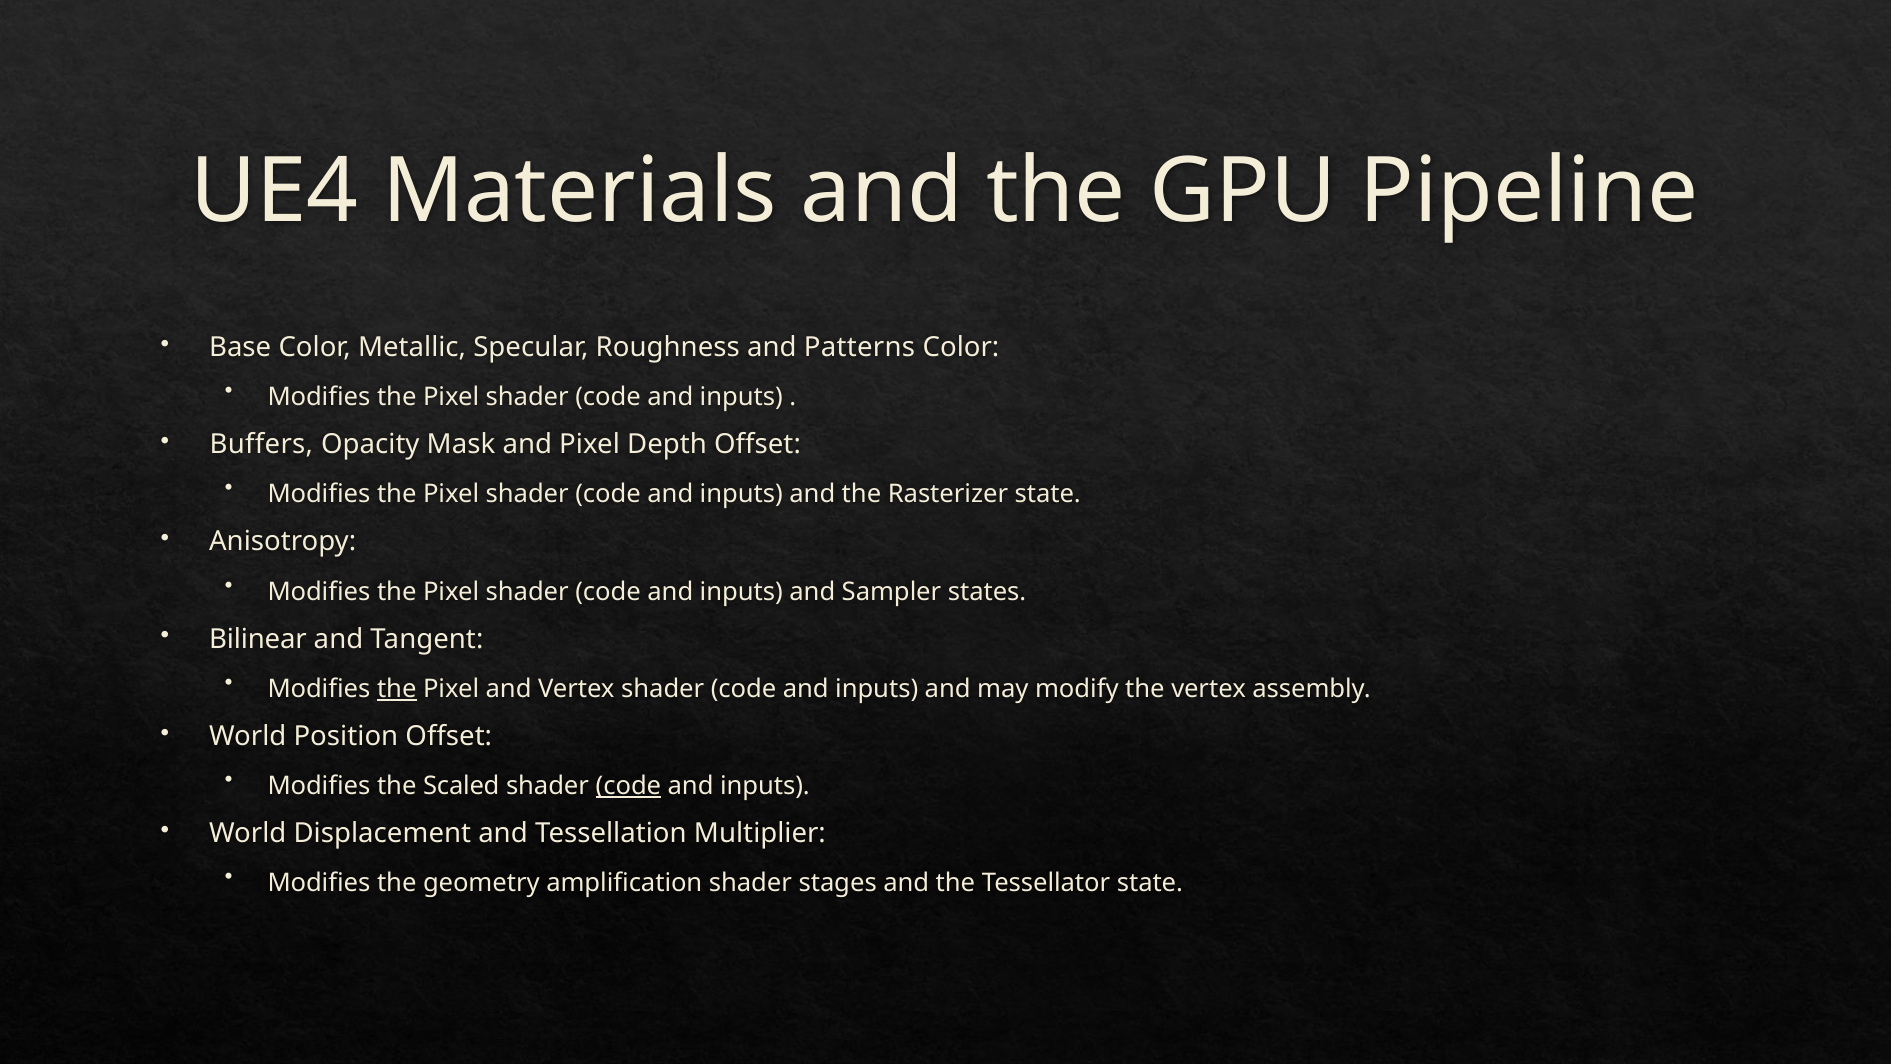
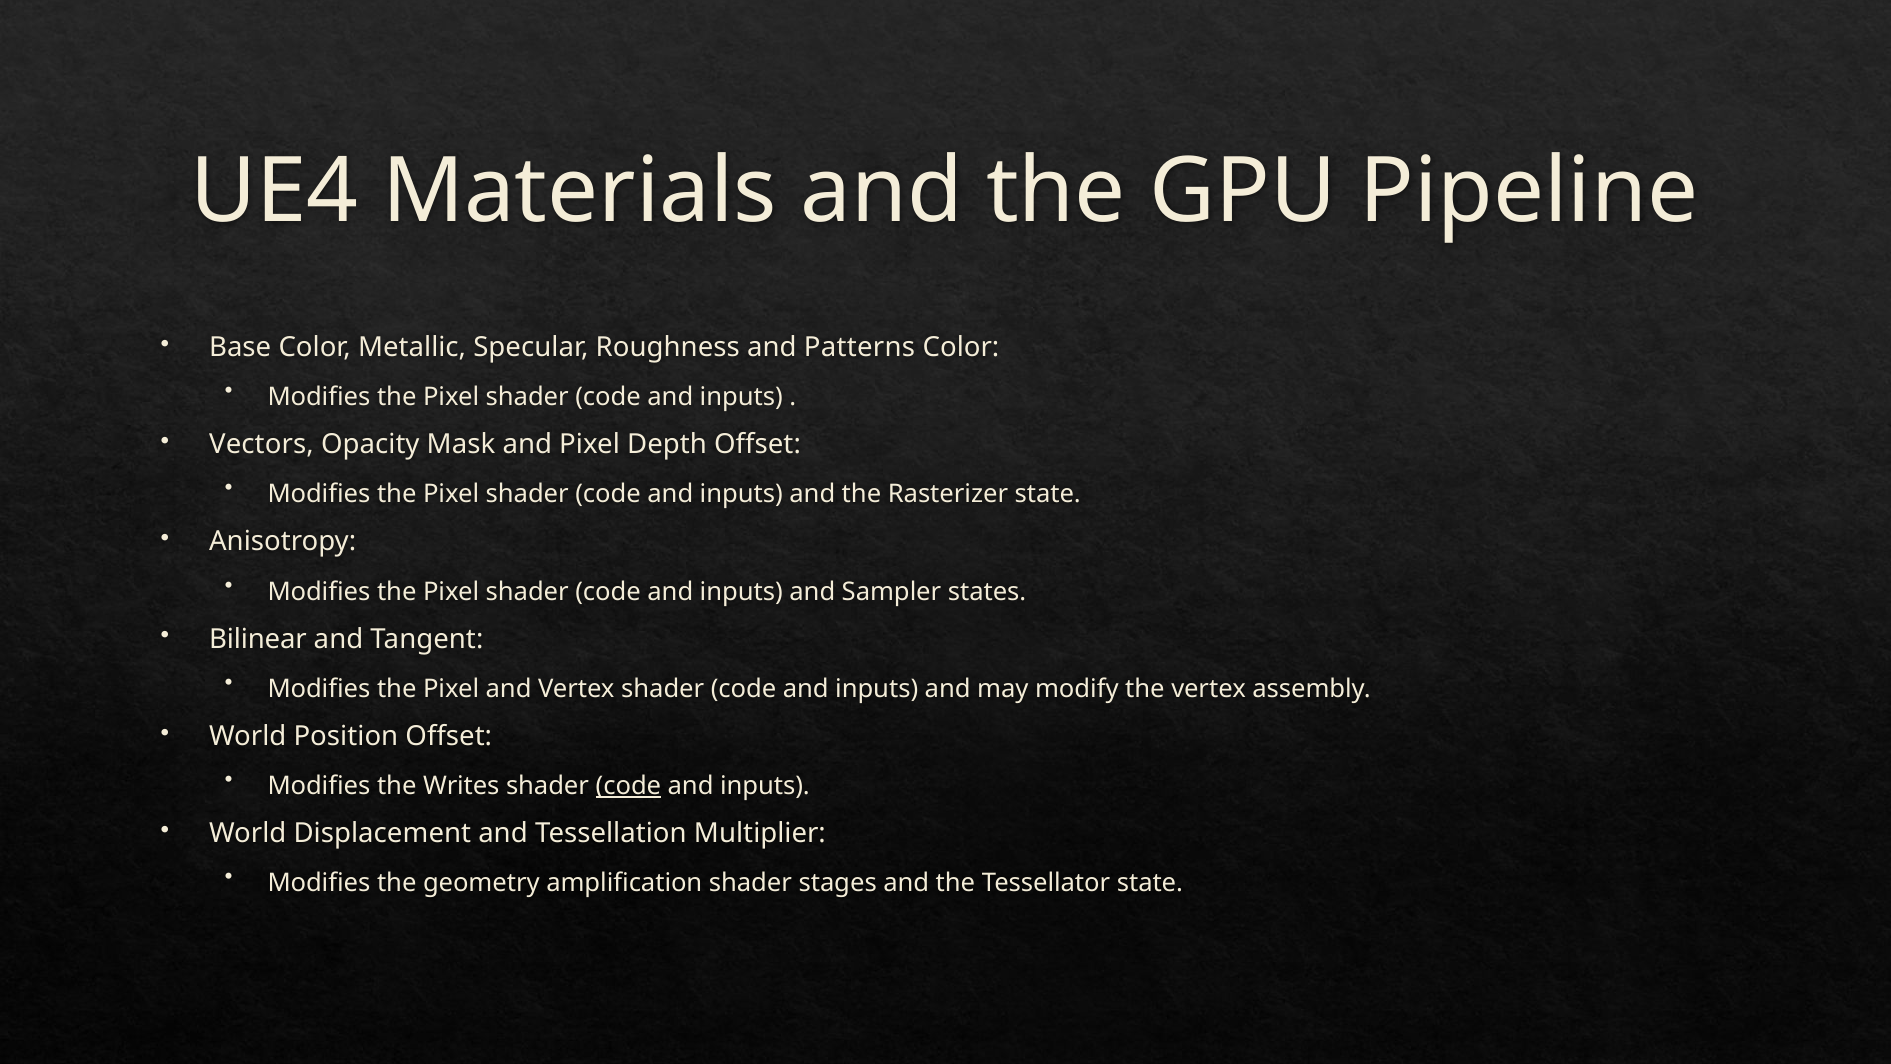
Buffers: Buffers -> Vectors (261, 445)
the underline: present -> none (397, 689)
Scaled: Scaled -> Writes (461, 786)
